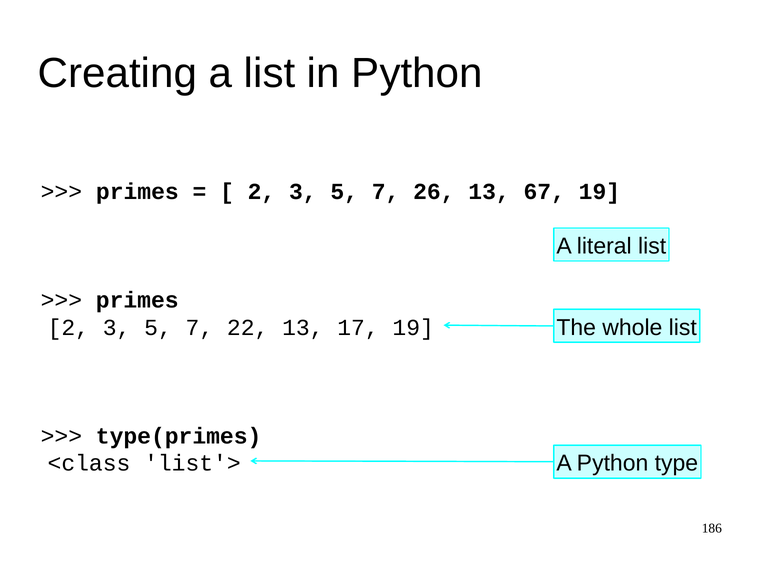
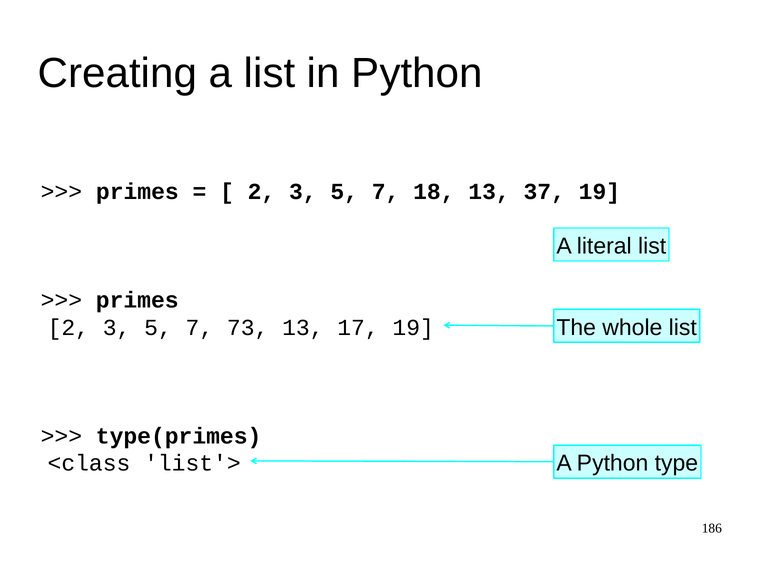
26: 26 -> 18 (434, 192)
67: 67 -> 37 (544, 192)
22: 22 -> 73 (248, 327)
